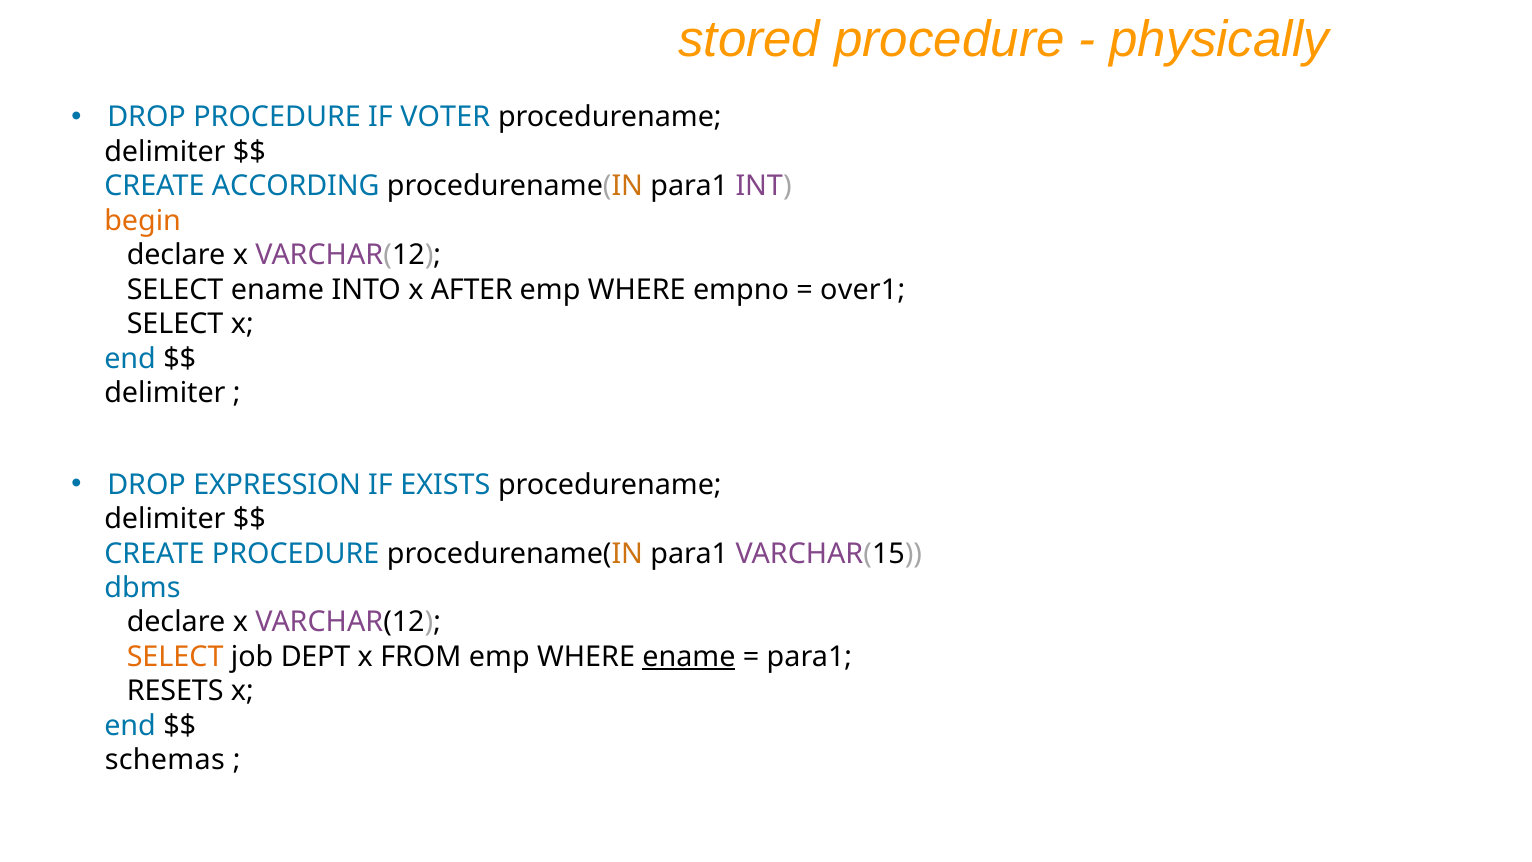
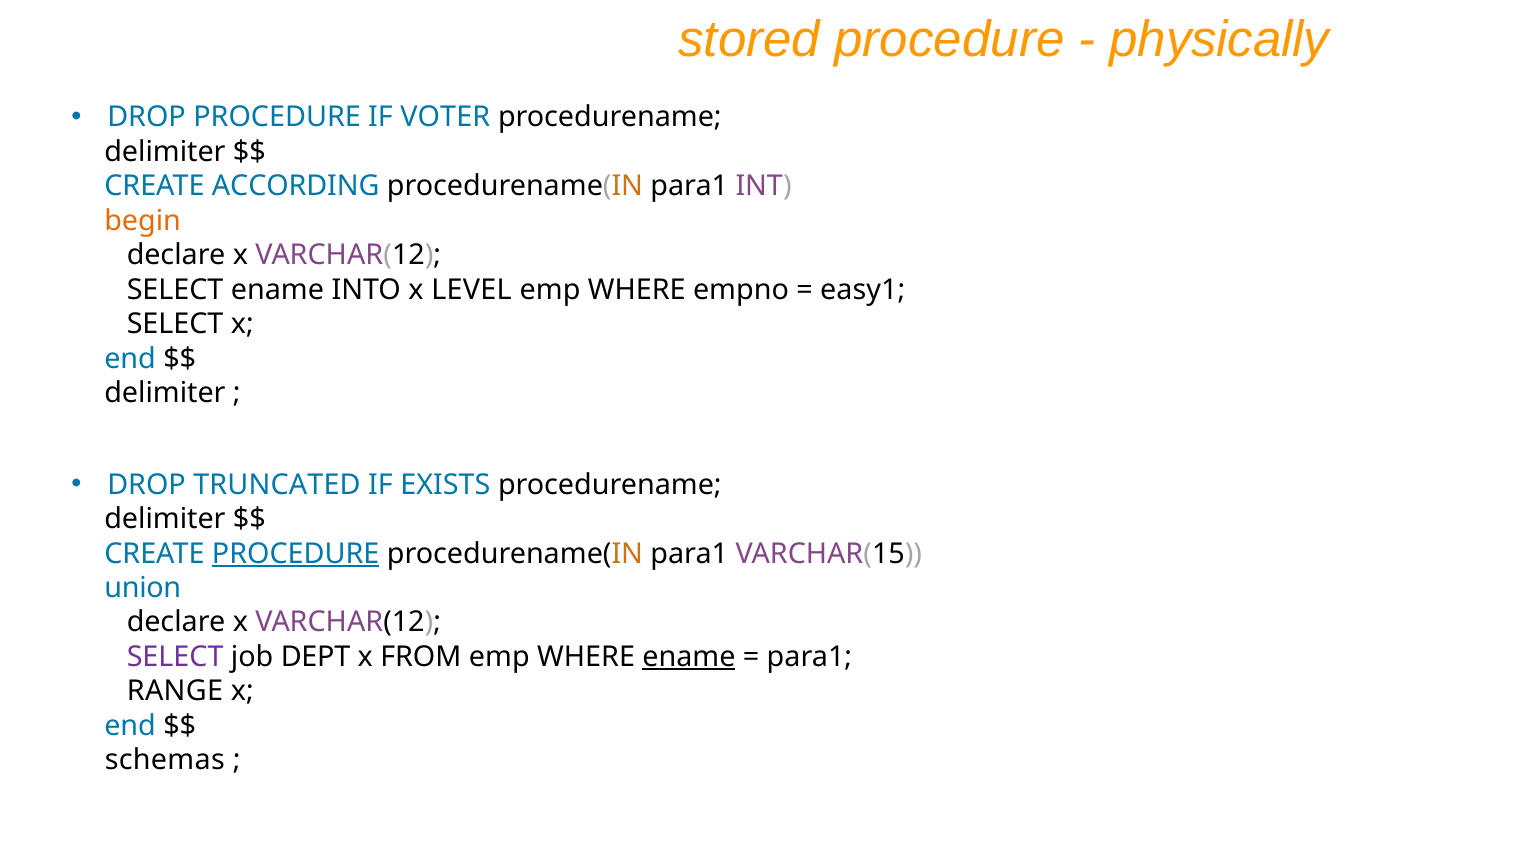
AFTER: AFTER -> LEVEL (472, 290)
over1: over1 -> easy1 (863, 290)
EXPRESSION: EXPRESSION -> TRUNCATED (277, 484)
PROCEDURE underline: none -> present (296, 553)
dbms: dbms -> union (143, 588)
SELECT colour: orange -> purple (175, 657)
RESETS: RESETS -> RANGE (175, 691)
